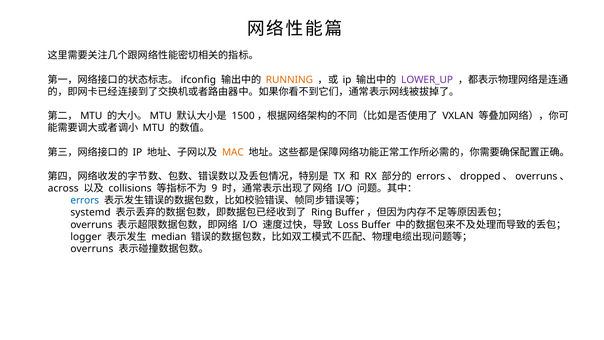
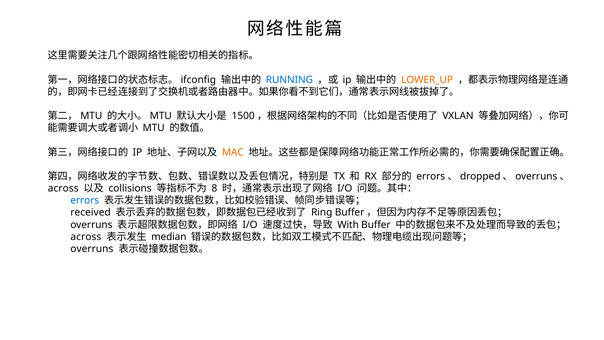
RUNNING colour: orange -> blue (289, 80)
LOWER_UP colour: purple -> orange (427, 80)
9: 9 -> 8 (214, 188)
systemd: systemd -> received (91, 212)
Loss: Loss -> With (348, 225)
logger: logger -> across (86, 237)
